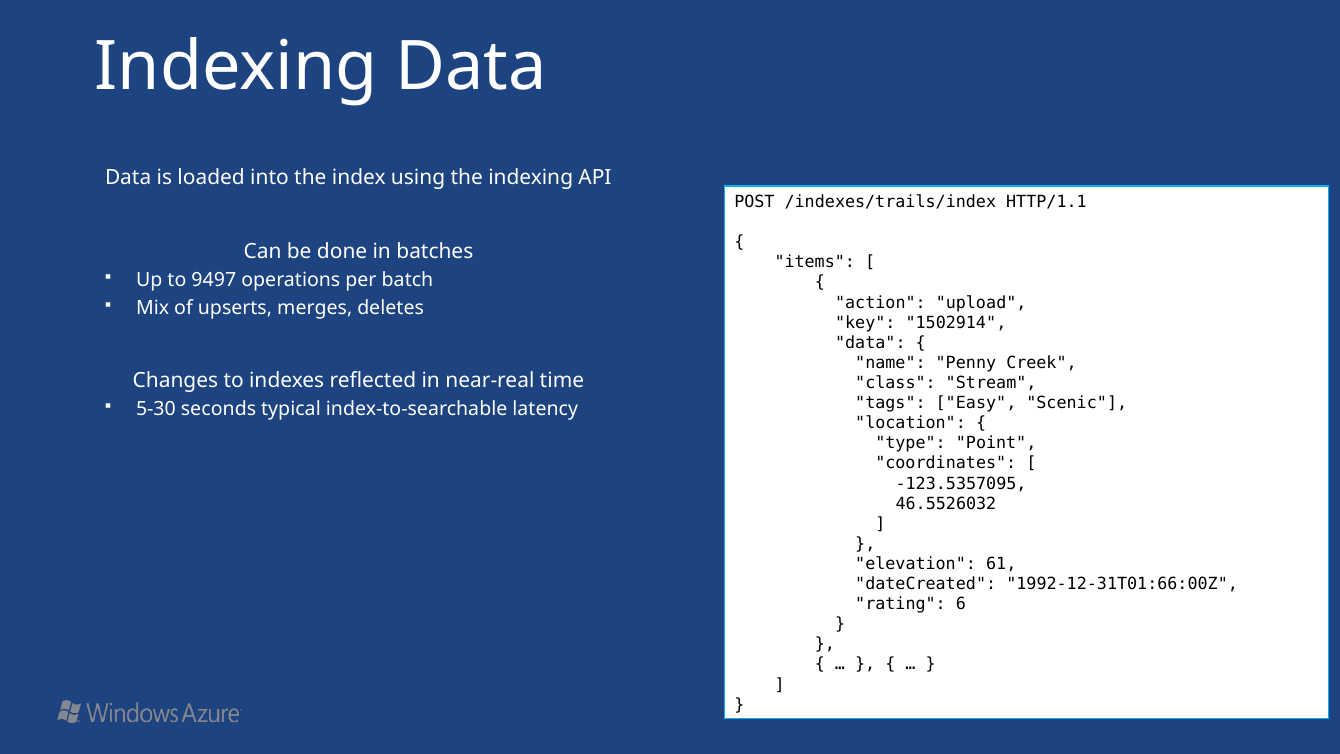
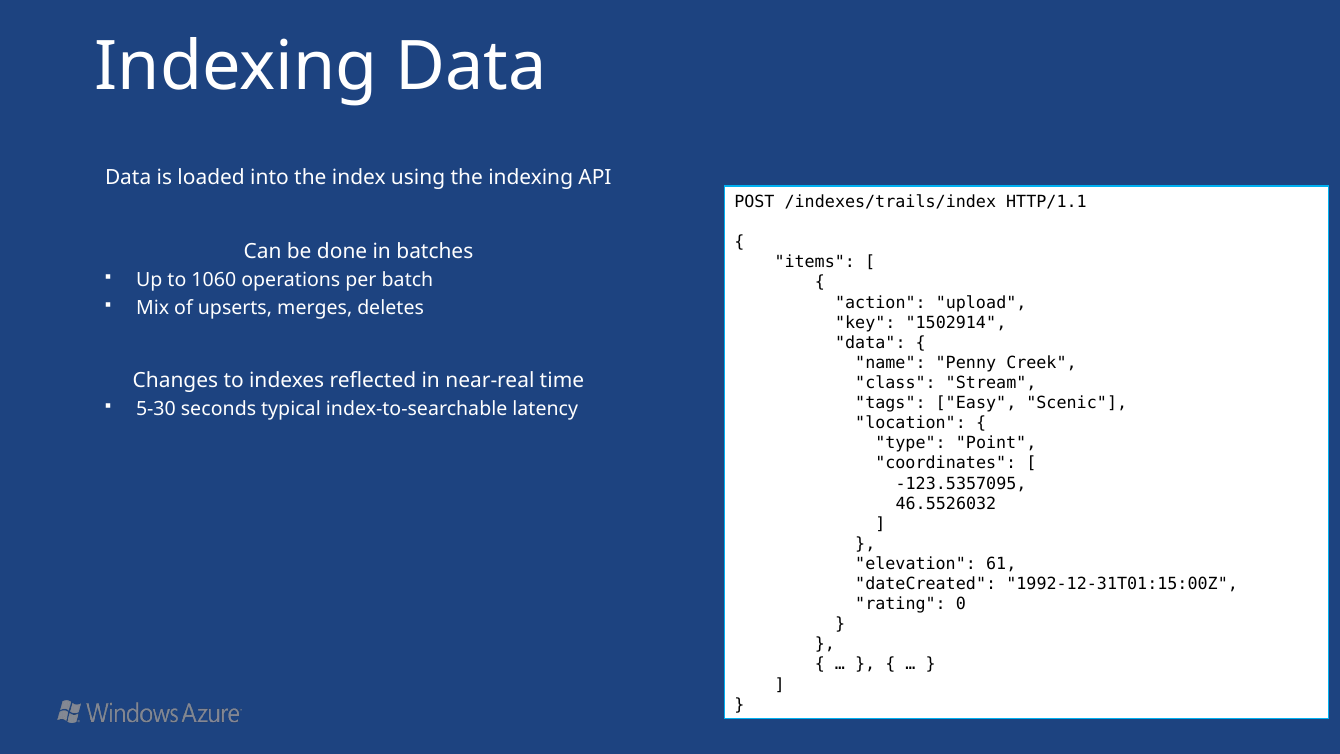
9497: 9497 -> 1060 (214, 280)
1992-12-31T01:66:00Z: 1992-12-31T01:66:00Z -> 1992-12-31T01:15:00Z (1122, 584)
6: 6 -> 0 (961, 604)
